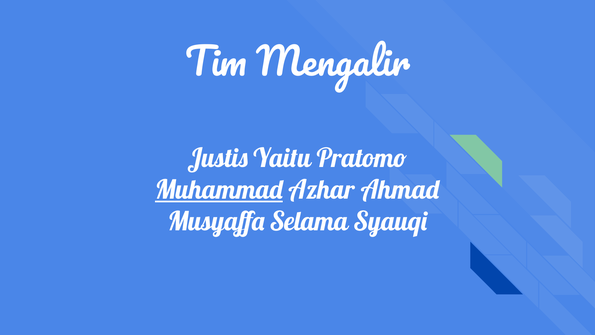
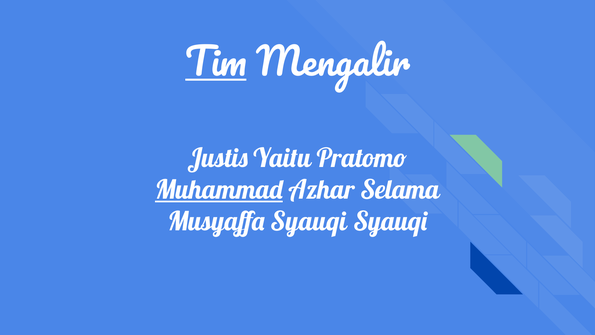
Tim underline: none -> present (216, 64)
Ahmad: Ahmad -> Selama (400, 190)
Musyaffa Selama: Selama -> Syauqi (309, 222)
